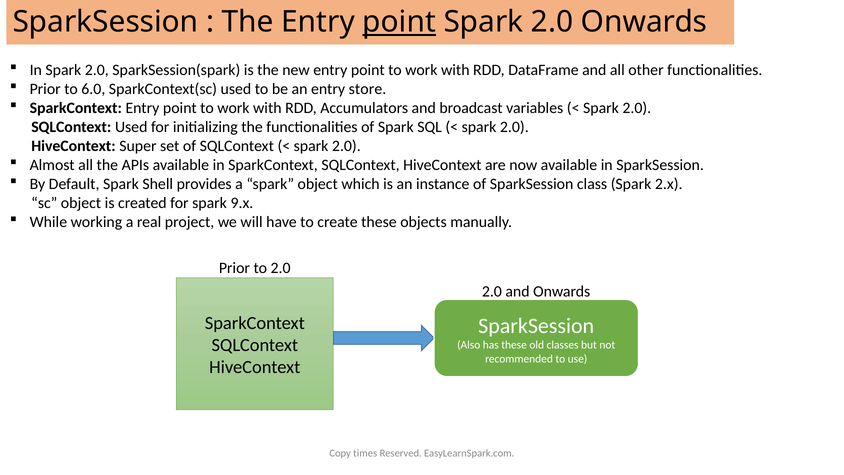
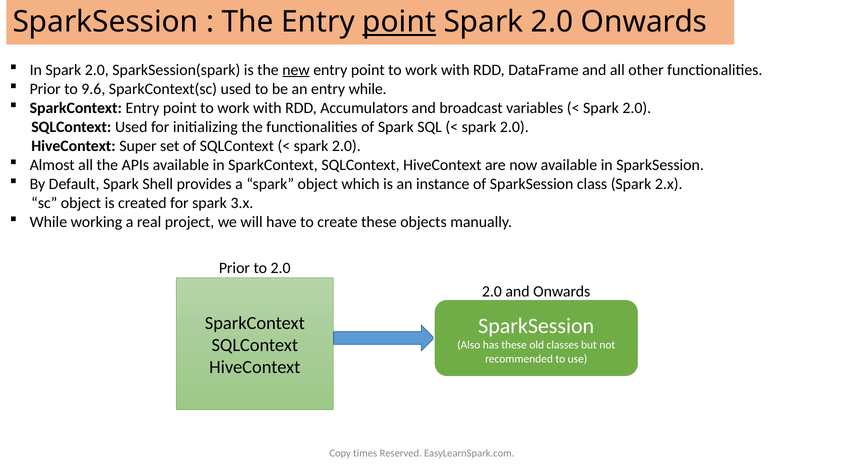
new underline: none -> present (296, 70)
6.0: 6.0 -> 9.6 (93, 89)
entry store: store -> while (368, 89)
9.x: 9.x -> 3.x (242, 203)
